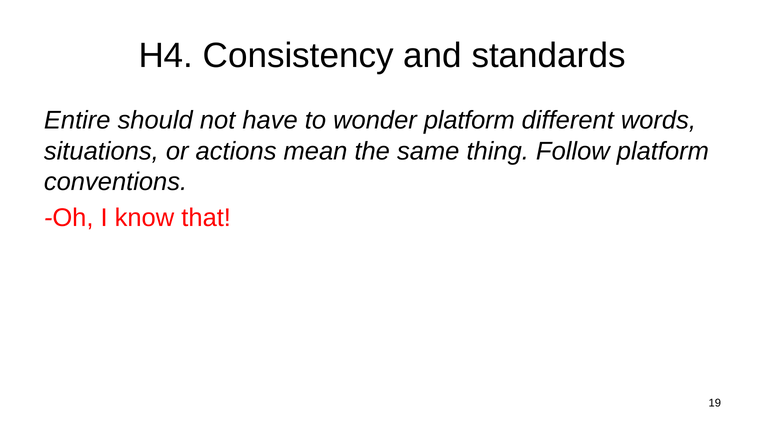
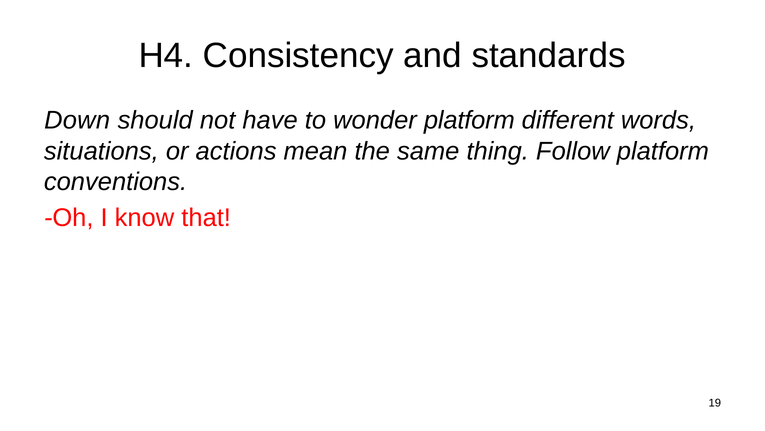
Entire: Entire -> Down (77, 120)
